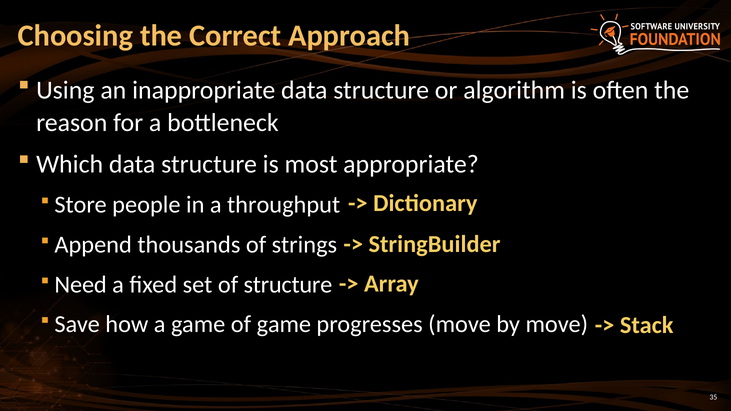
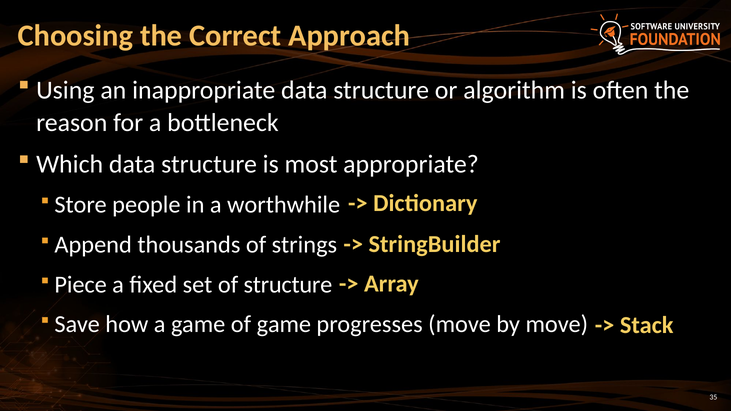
throughput: throughput -> worthwhile (284, 205)
Need: Need -> Piece (81, 285)
